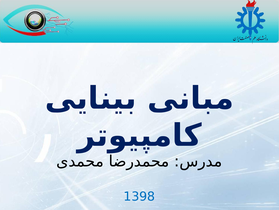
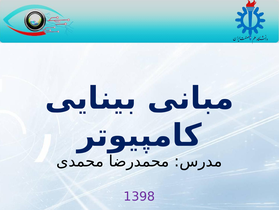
1398 colour: blue -> purple (139, 196)
